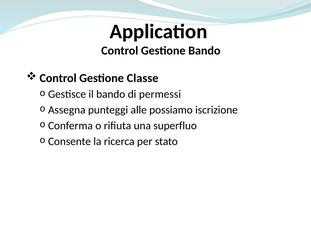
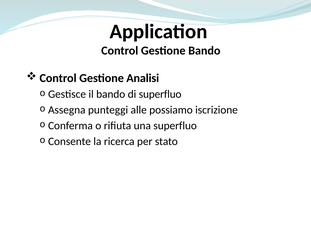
Classe: Classe -> Analisi (143, 78)
di permessi: permessi -> superfluo (160, 94)
